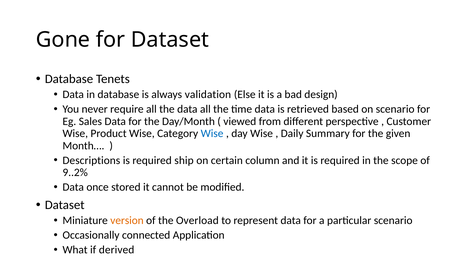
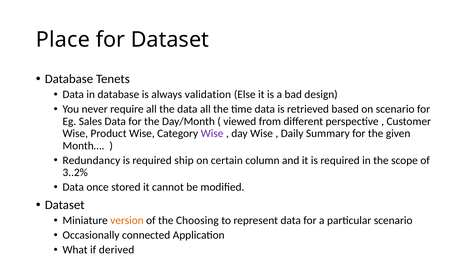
Gone: Gone -> Place (63, 40)
Wise colour: blue -> purple (212, 134)
Descriptions: Descriptions -> Redundancy (91, 161)
9..2%: 9..2% -> 3..2% (75, 173)
Overload: Overload -> Choosing (197, 221)
